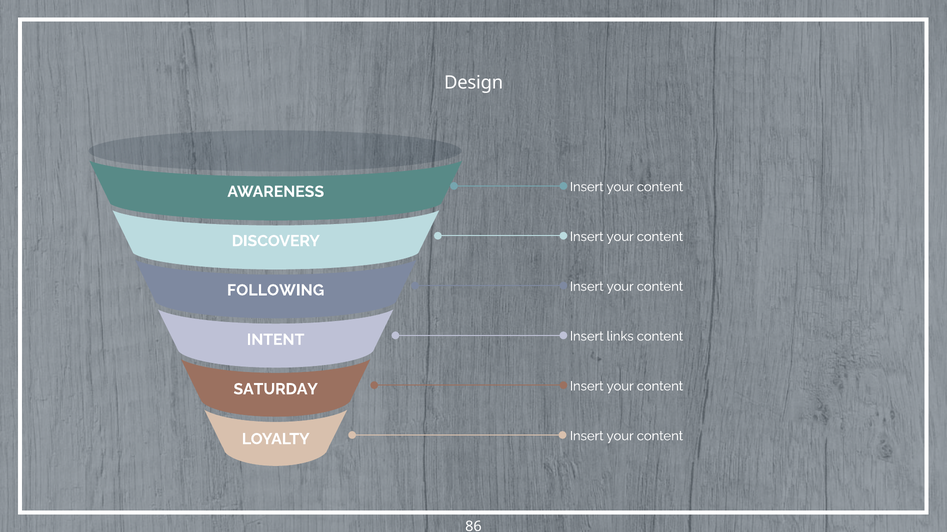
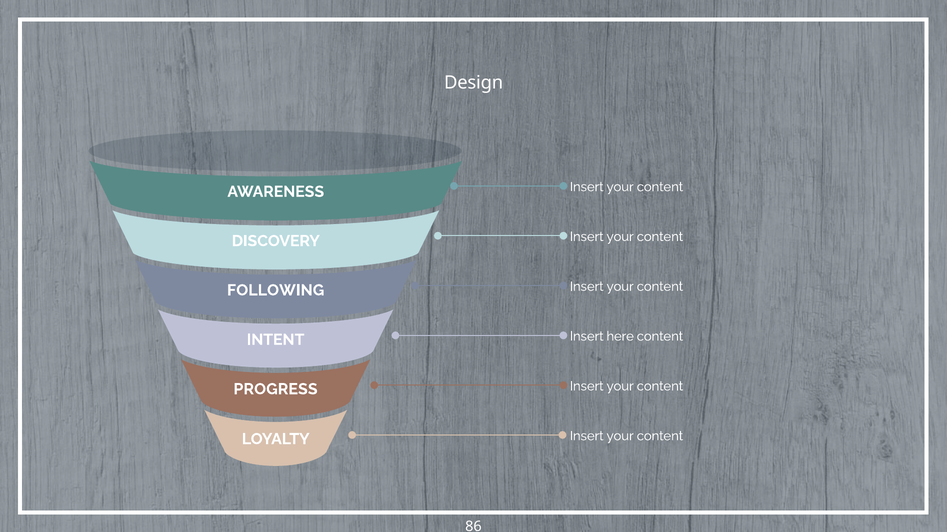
links: links -> here (620, 337)
SATURDAY: SATURDAY -> PROGRESS (276, 390)
